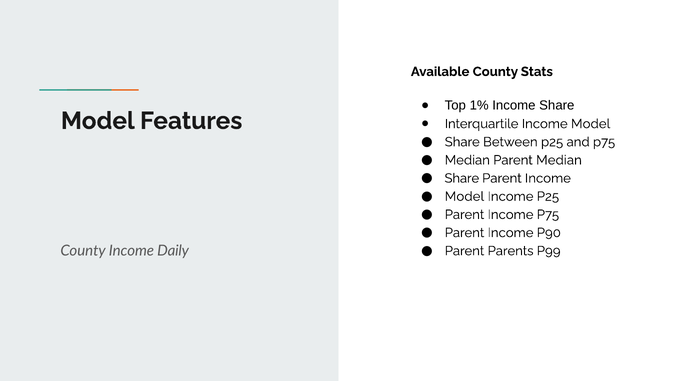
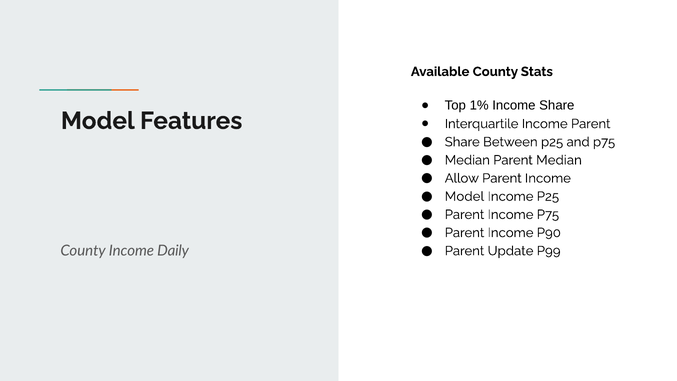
Income Model: Model -> Parent (591, 124)
Share: Share -> Allow (462, 178)
Parents: Parents -> Update (511, 251)
